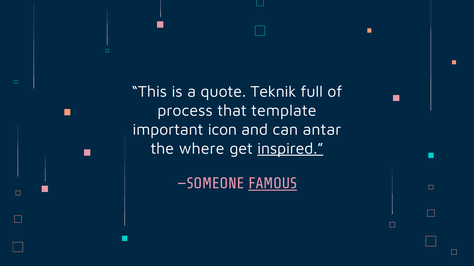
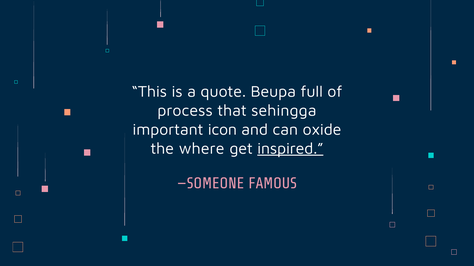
Teknik: Teknik -> Beupa (273, 92)
template: template -> sehingga (284, 111)
antar: antar -> oxide (322, 130)
FAMOUS underline: present -> none (273, 184)
